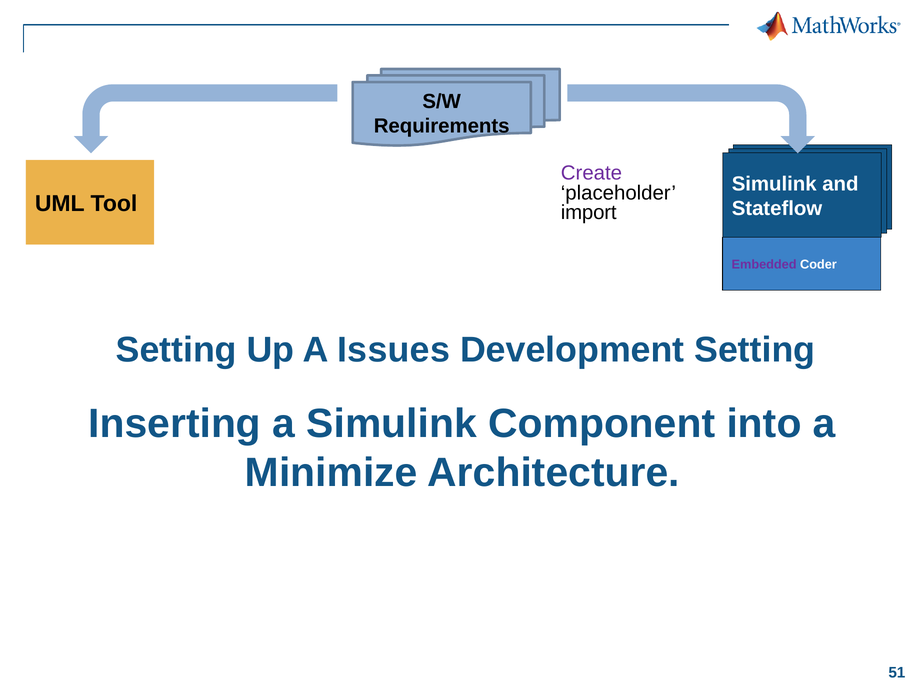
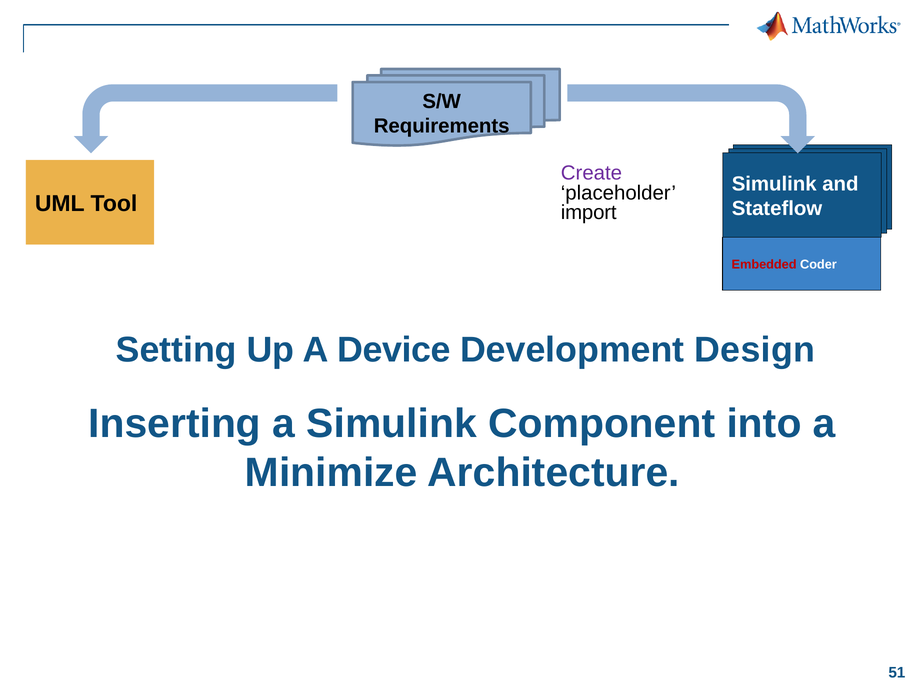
Embedded colour: purple -> red (764, 265)
Issues: Issues -> Device (394, 350)
Development Setting: Setting -> Design (755, 350)
